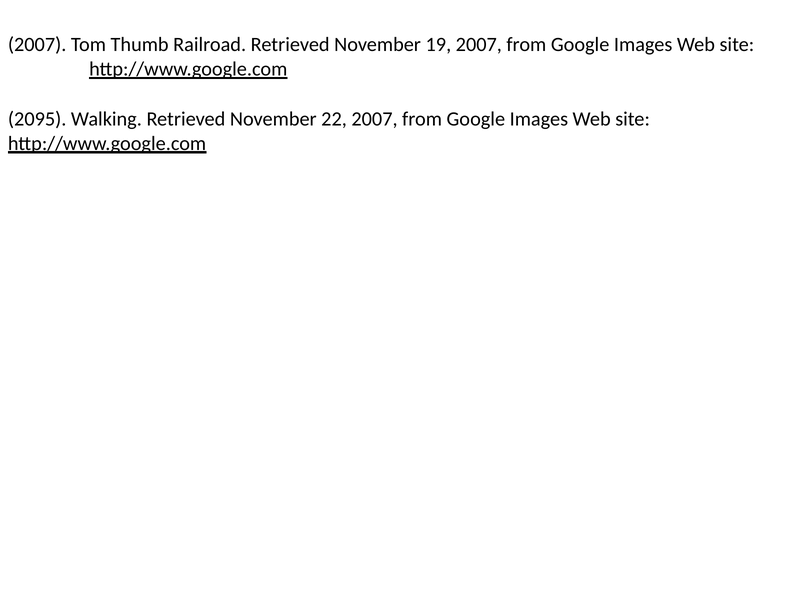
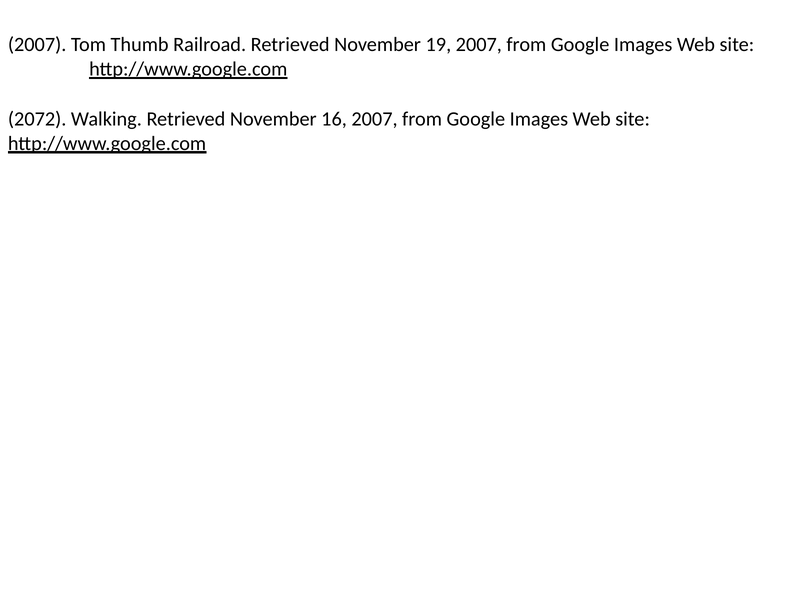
2095: 2095 -> 2072 (37, 119)
22: 22 -> 16 (334, 119)
